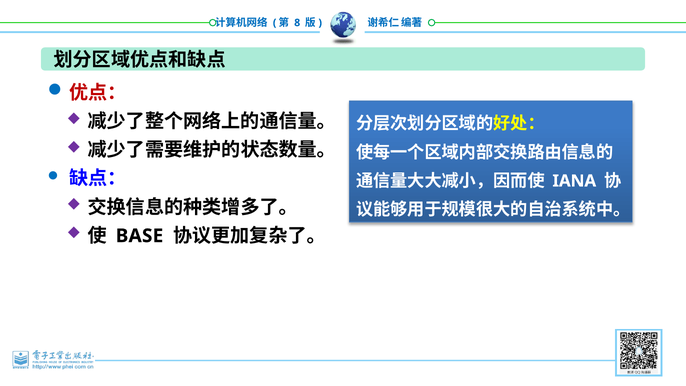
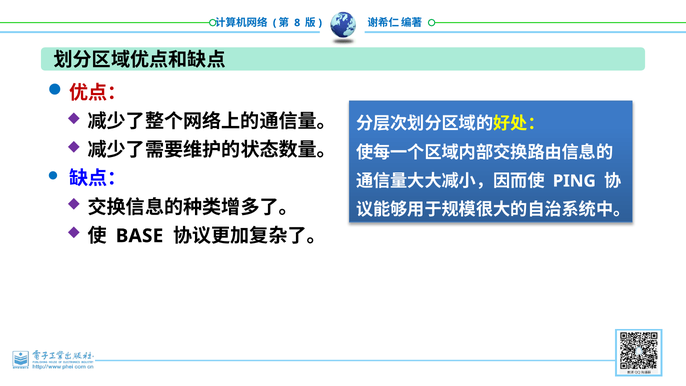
IANA: IANA -> PING (574, 181)
